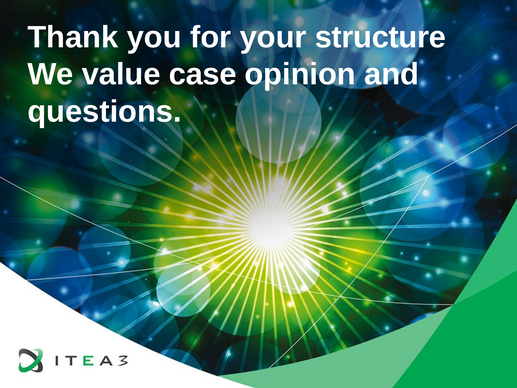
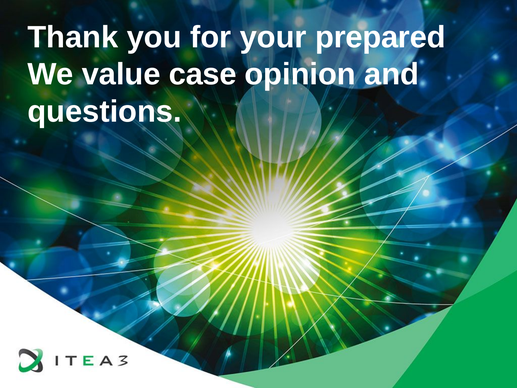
structure: structure -> prepared (380, 37)
